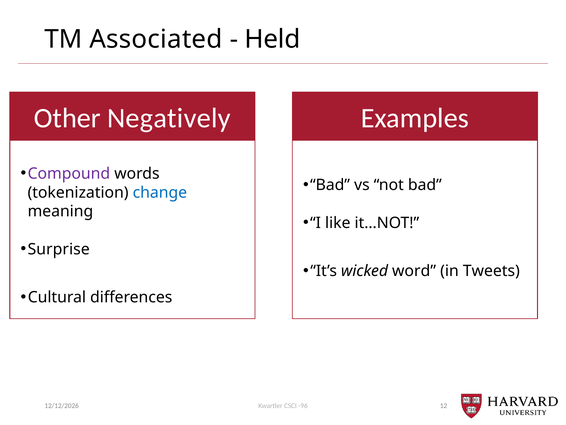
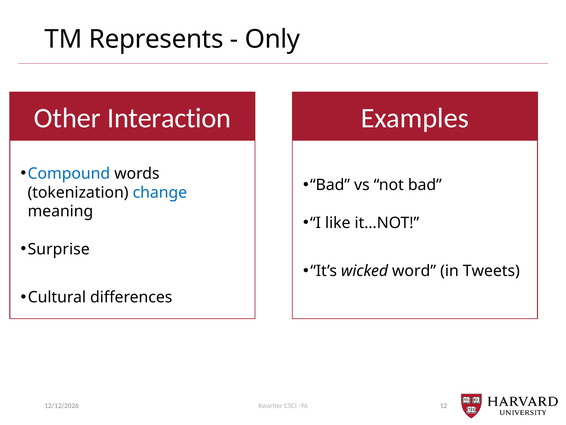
Associated: Associated -> Represents (156, 39)
Held: Held -> Only (272, 39)
Negatively: Negatively -> Interaction (169, 118)
Compound colour: purple -> blue (69, 173)
